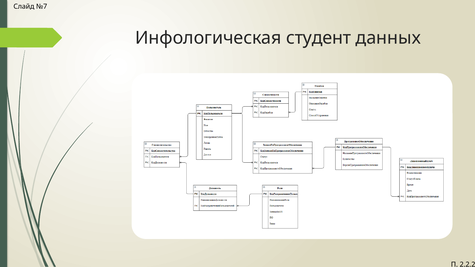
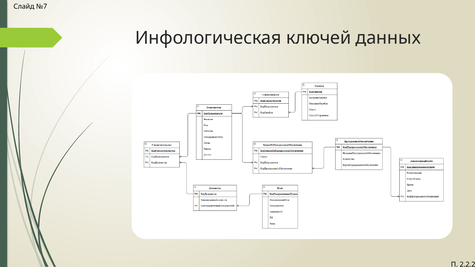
студент: студент -> ключей (319, 38)
